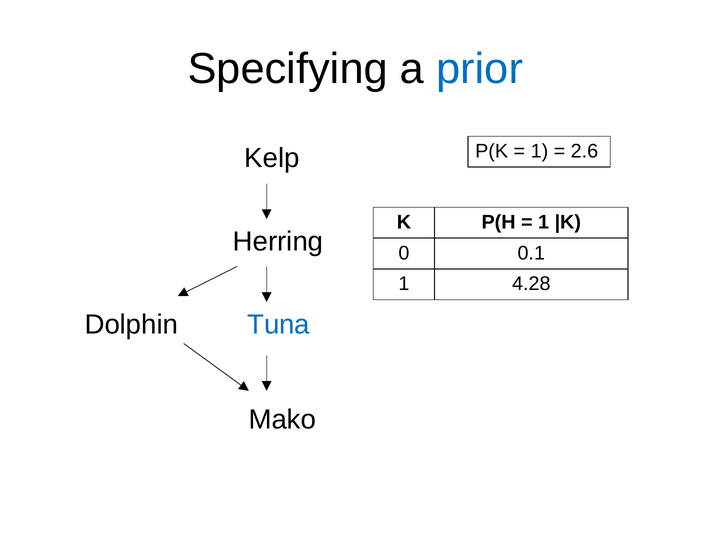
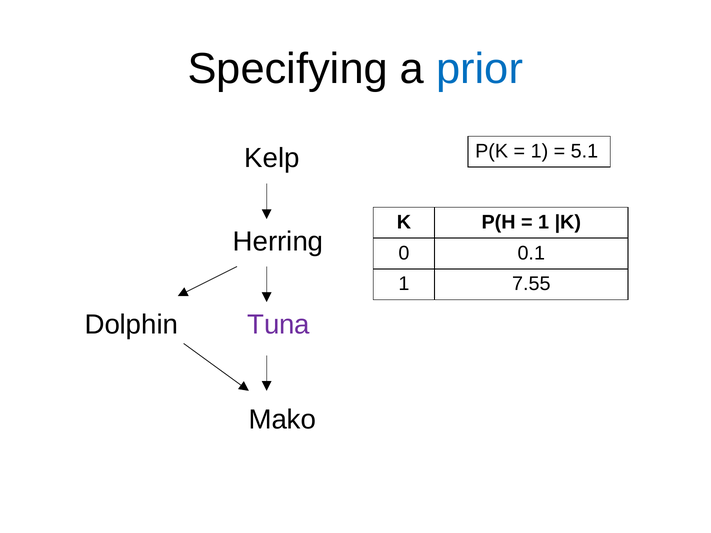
2.6: 2.6 -> 5.1 (584, 151)
4.28: 4.28 -> 7.55 (531, 284)
Tuna colour: blue -> purple (279, 325)
